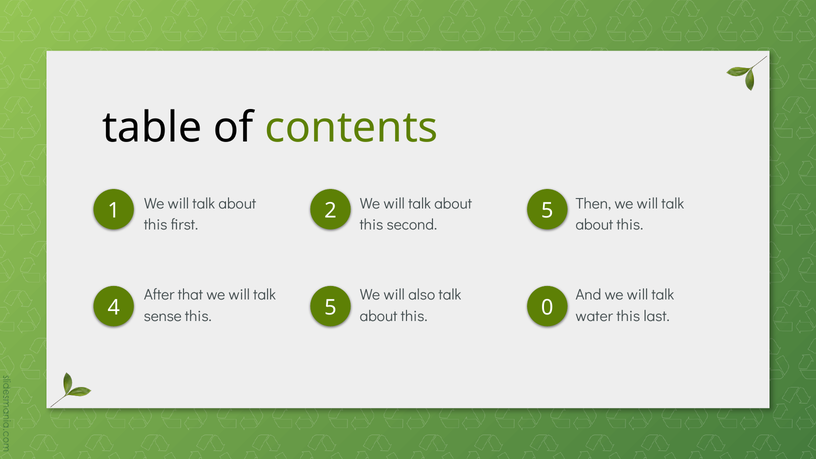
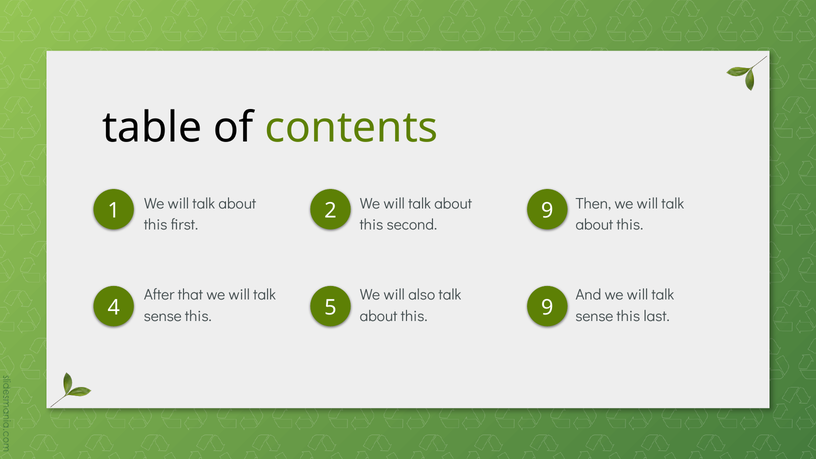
1 5: 5 -> 9 (547, 211)
4 0: 0 -> 9 (547, 308)
water: water -> sense (594, 316)
